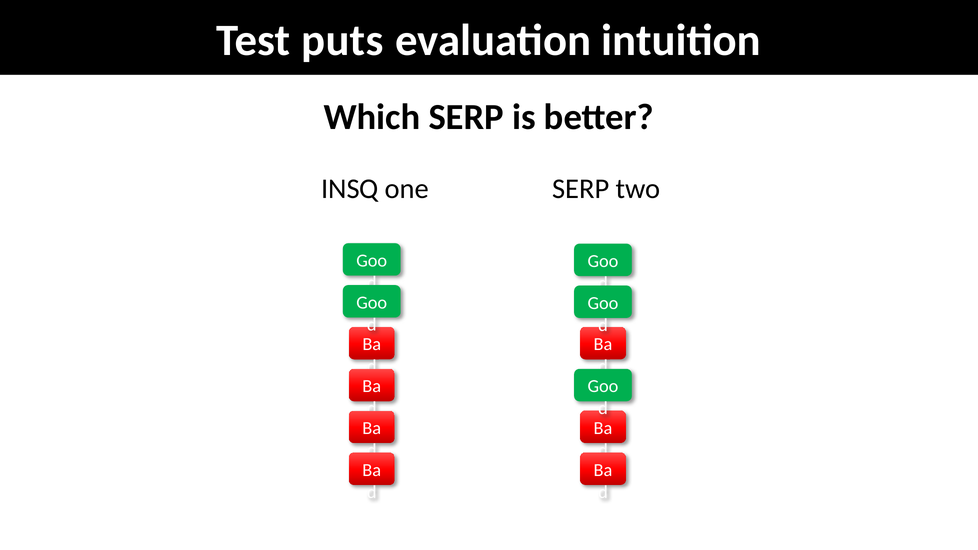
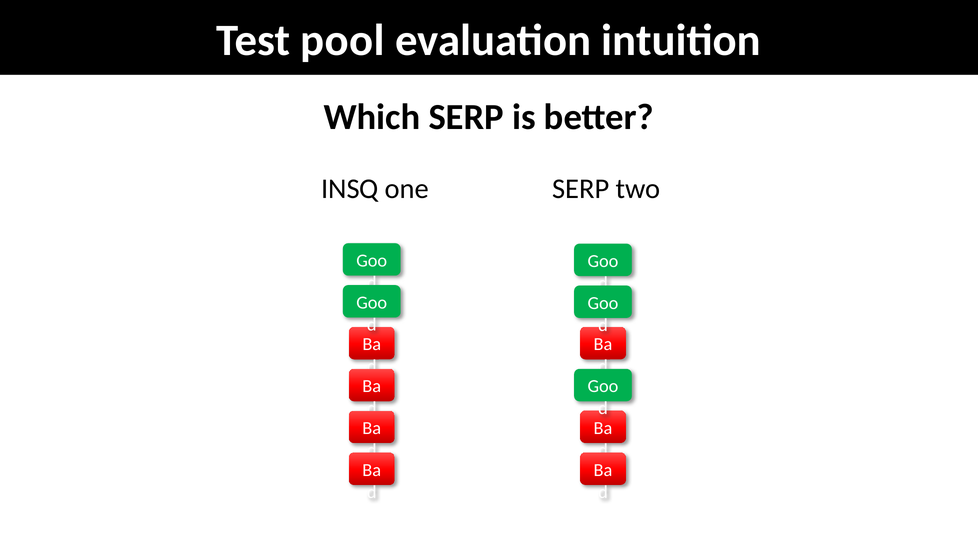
puts: puts -> pool (342, 41)
